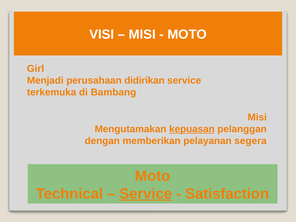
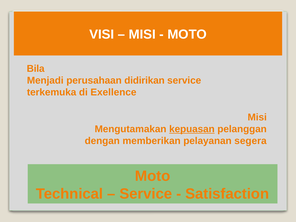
Girl: Girl -> Bila (36, 69)
Bambang: Bambang -> Exellence (113, 92)
Service underline: present -> none (146, 194)
